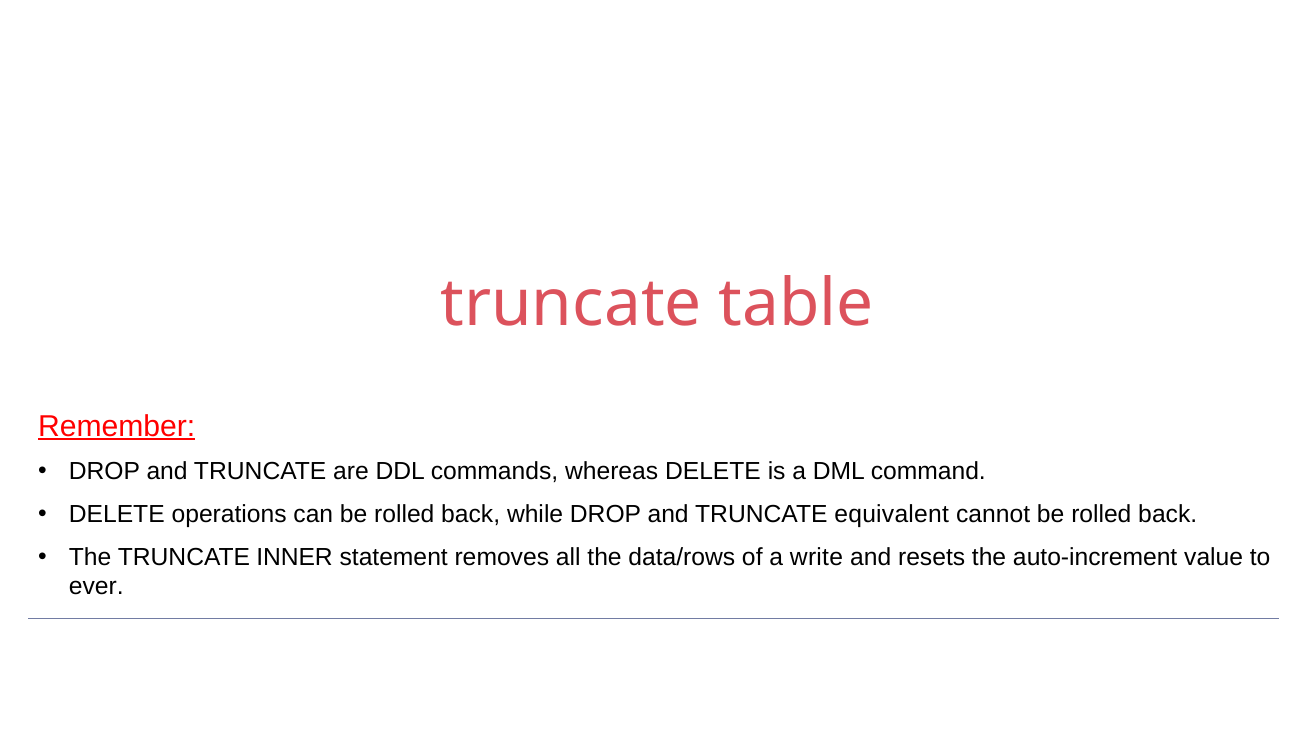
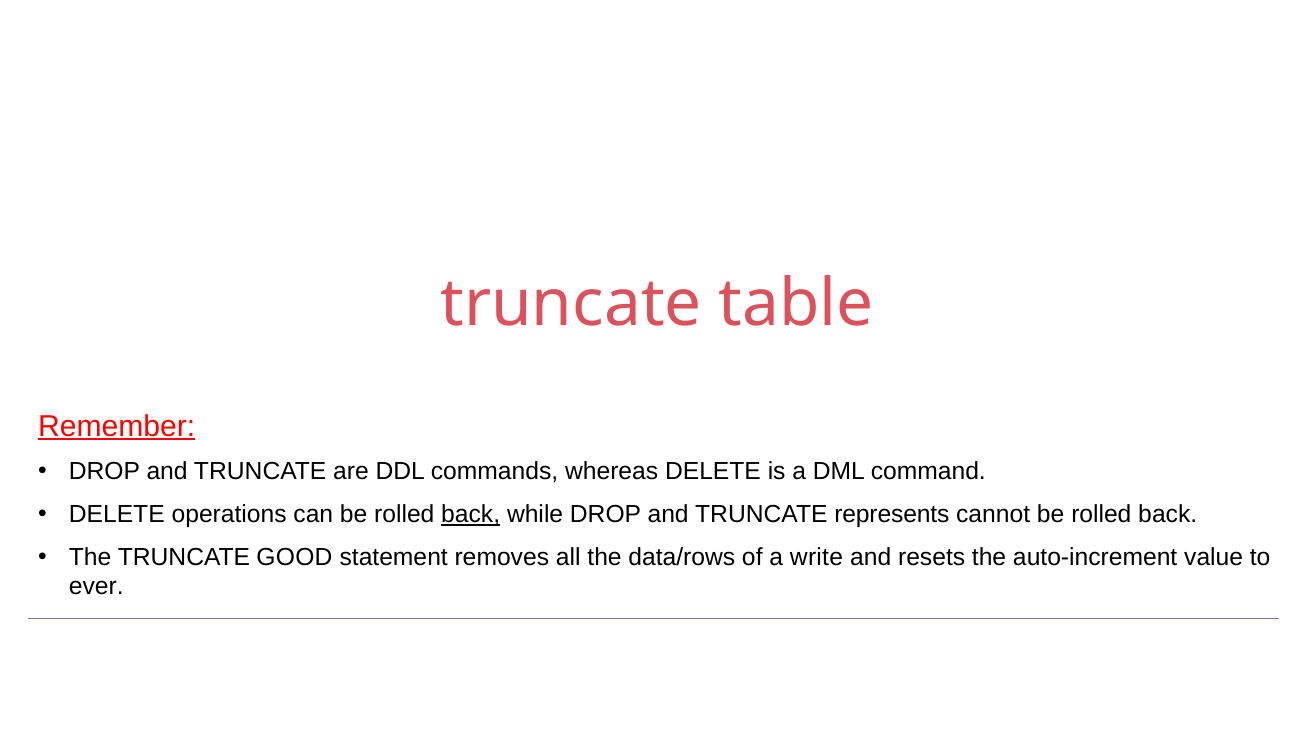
back underline: none -> present (471, 514)
equivalent: equivalent -> represents (892, 514)
INNER: INNER -> GOOD (294, 557)
